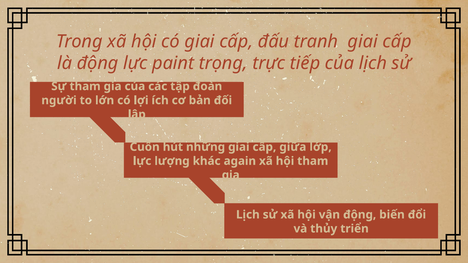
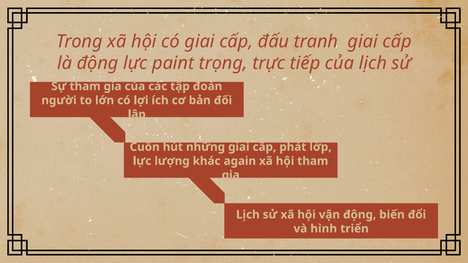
giữa: giữa -> phát (293, 147)
thủy: thủy -> hình (324, 229)
